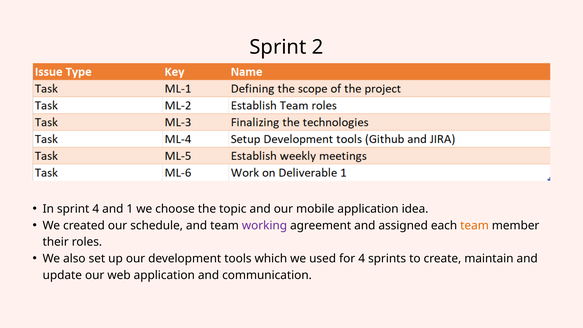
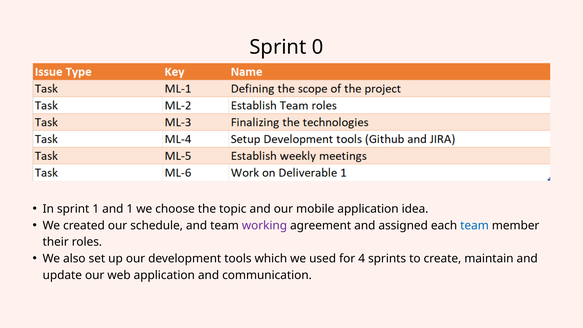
2: 2 -> 0 (317, 47)
sprint 4: 4 -> 1 (96, 209)
team colour: orange -> blue (475, 225)
